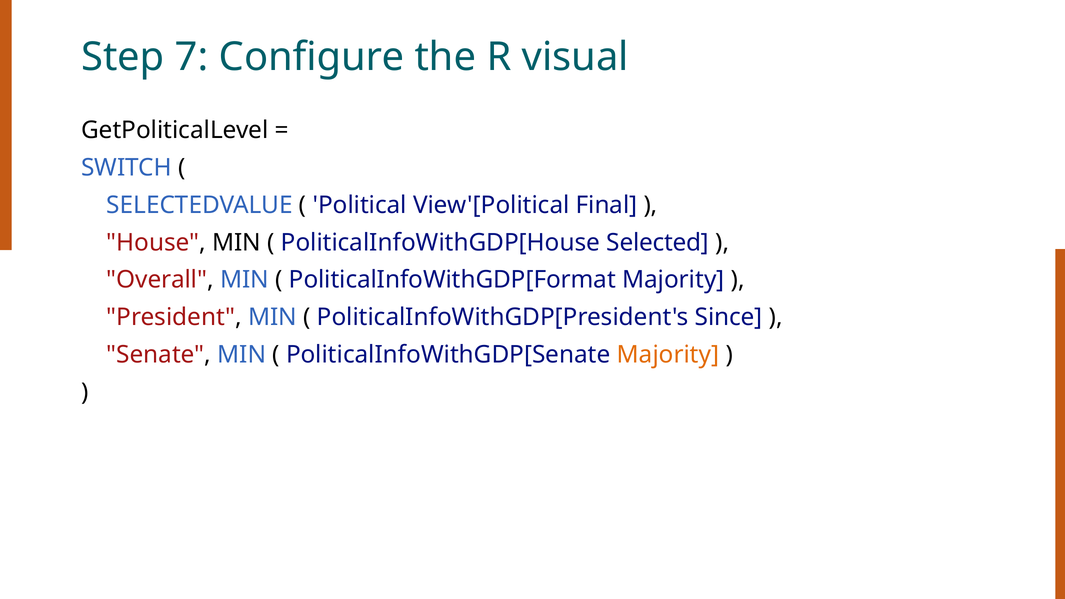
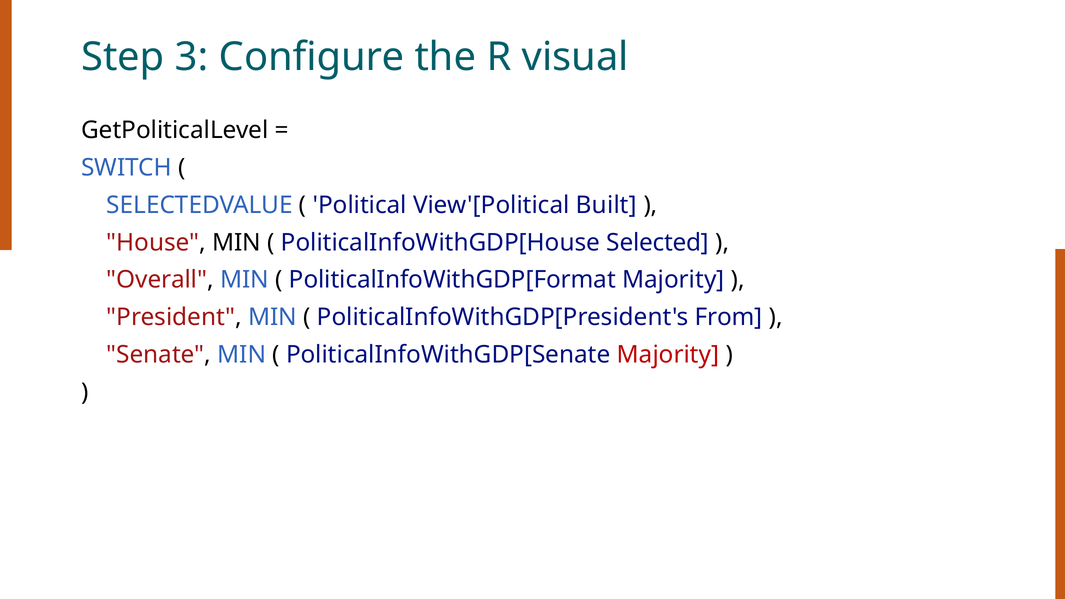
7: 7 -> 3 (192, 57)
Final: Final -> Built (606, 205)
Since: Since -> From (729, 317)
Majority colour: orange -> red (668, 355)
